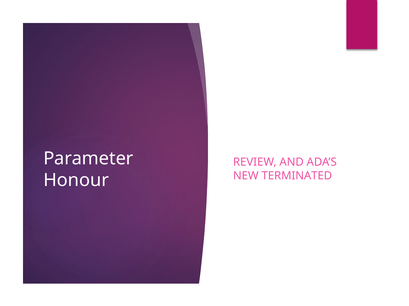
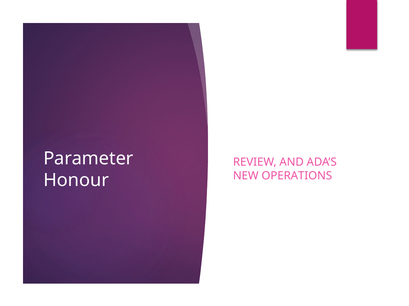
TERMINATED: TERMINATED -> OPERATIONS (297, 176)
